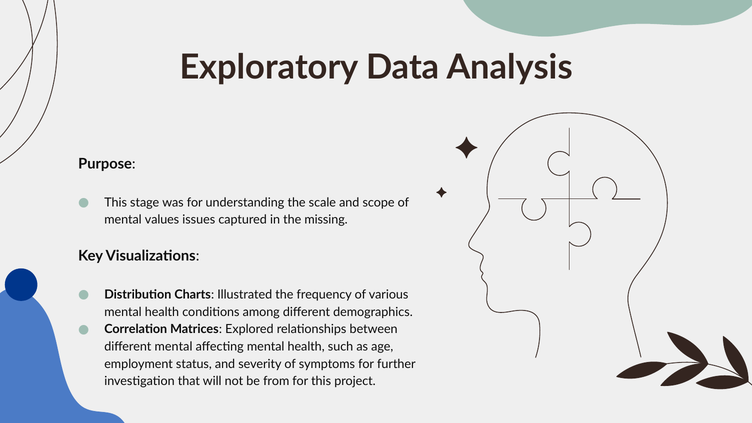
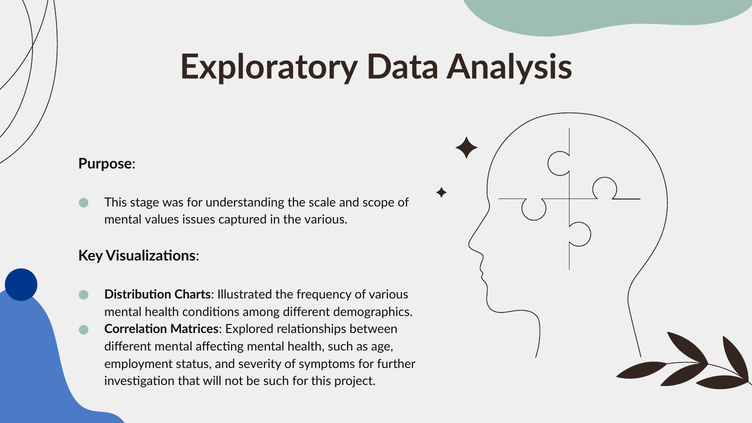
the missing: missing -> various (326, 220)
be from: from -> such (276, 381)
